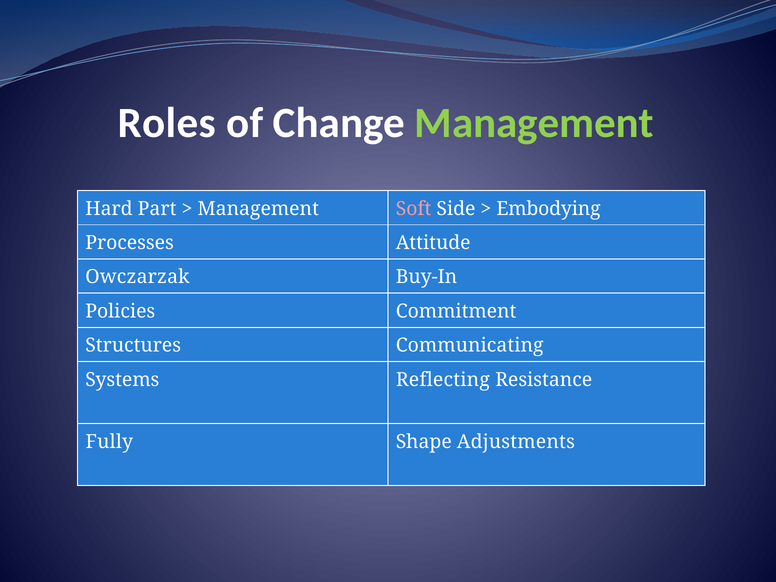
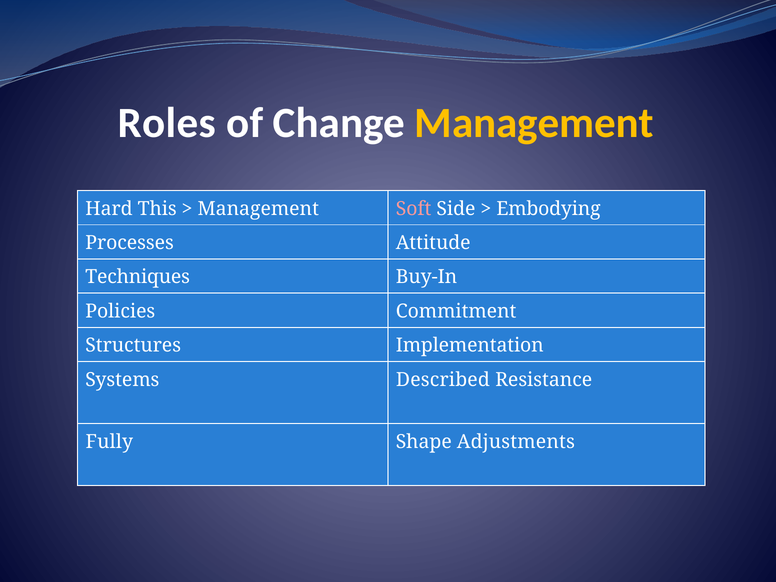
Management colour: light green -> yellow (534, 123)
Part: Part -> This (157, 209)
Owczarzak: Owczarzak -> Techniques (138, 277)
Communicating: Communicating -> Implementation (470, 345)
Reflecting: Reflecting -> Described (443, 380)
